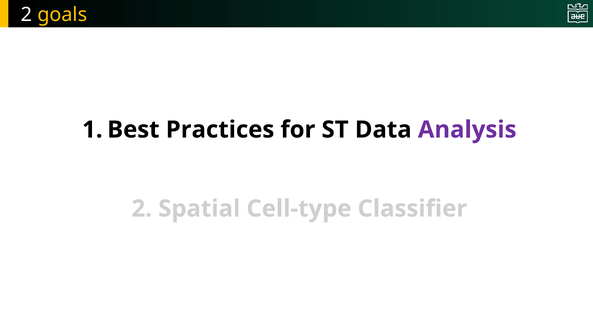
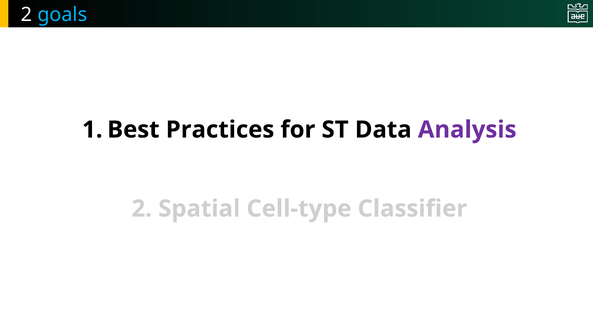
goals colour: yellow -> light blue (62, 15)
